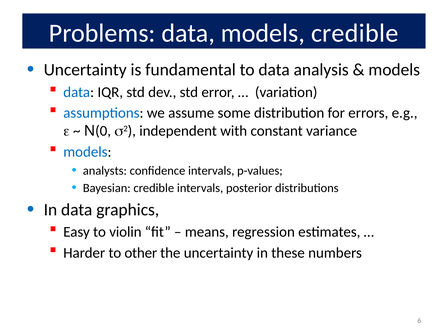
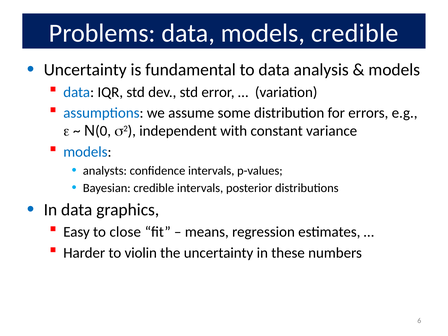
violin: violin -> close (125, 232)
other: other -> violin (141, 253)
